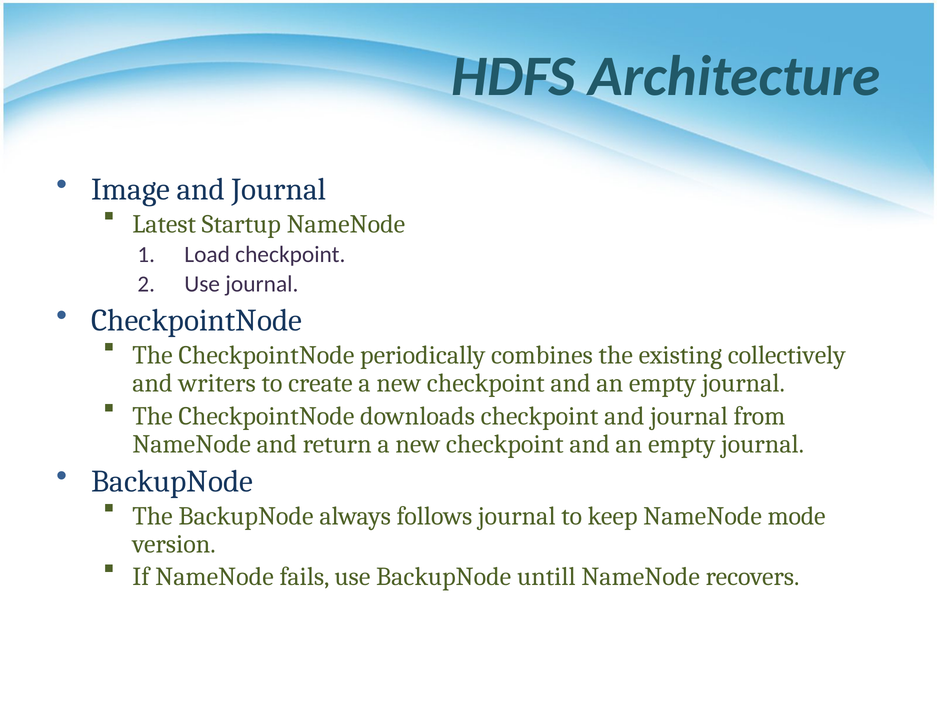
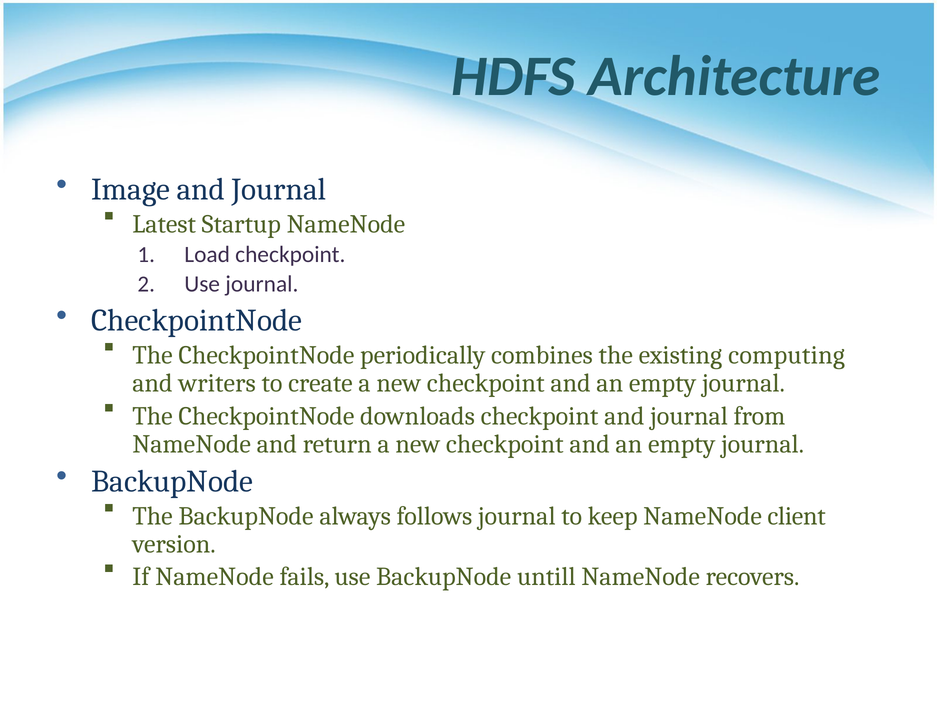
collectively: collectively -> computing (787, 356)
mode: mode -> client (797, 517)
